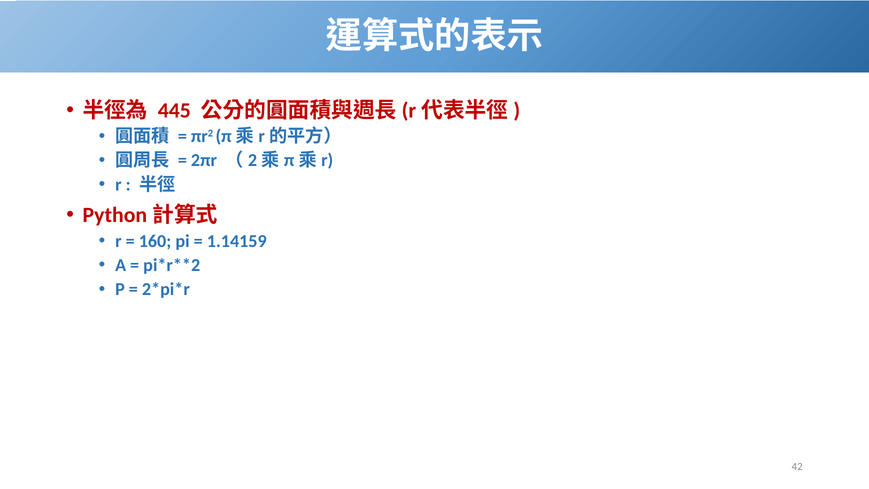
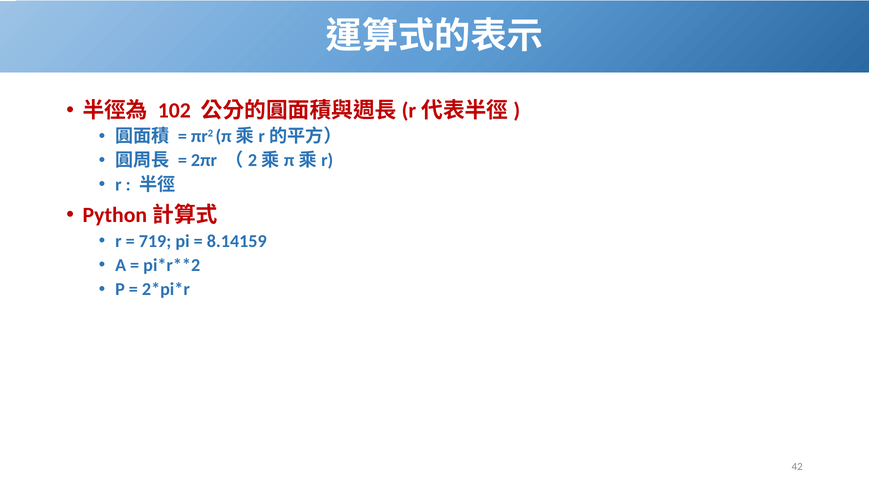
445: 445 -> 102 (174, 110)
160: 160 -> 719 (155, 241)
1.14159: 1.14159 -> 8.14159 (237, 241)
